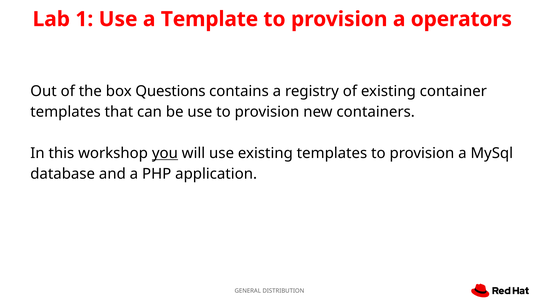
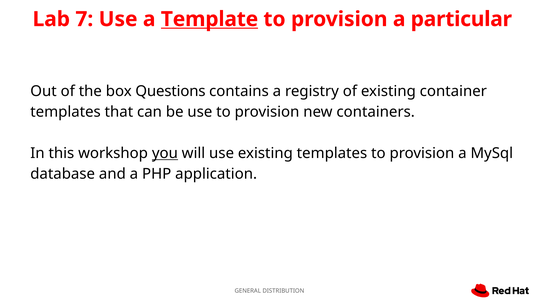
1: 1 -> 7 (84, 19)
Template underline: none -> present (210, 19)
operators: operators -> particular (461, 19)
